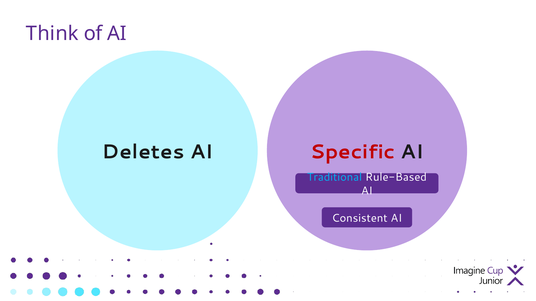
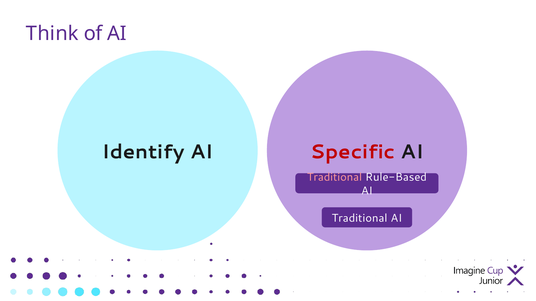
Deletes: Deletes -> Identify (143, 152)
Traditional colour: light blue -> pink (335, 178)
Consistent: Consistent -> Traditional (360, 218)
